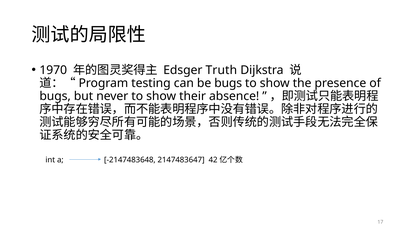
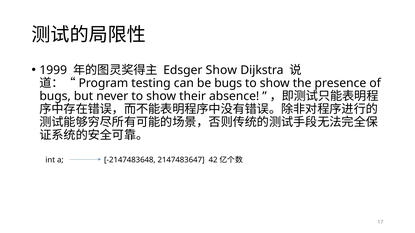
1970: 1970 -> 1999 (53, 70)
Edsger Truth: Truth -> Show (221, 70)
